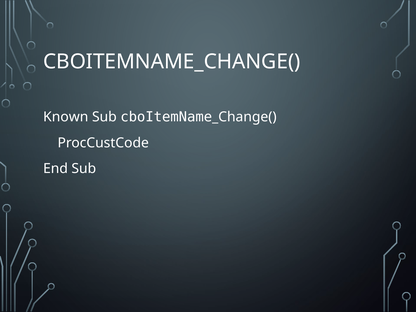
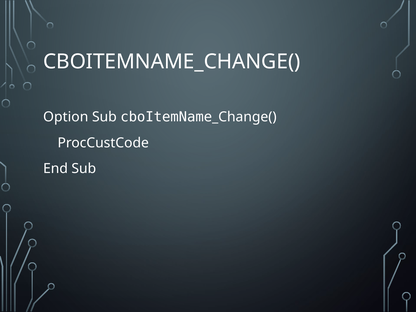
Known: Known -> Option (66, 117)
